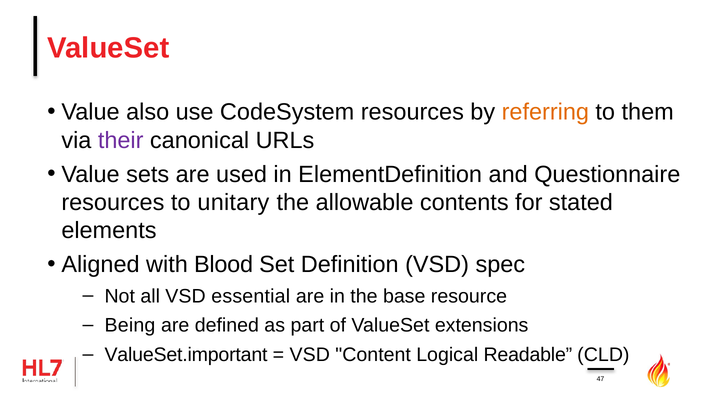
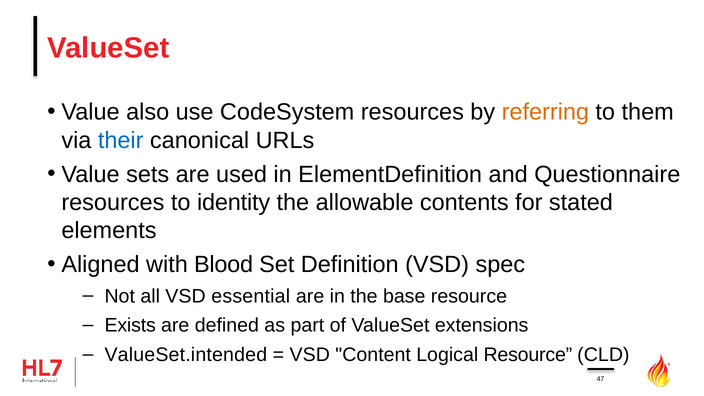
their colour: purple -> blue (121, 140)
unitary: unitary -> identity (234, 203)
Being: Being -> Exists (130, 326)
ValueSet.important: ValueSet.important -> ValueSet.intended (186, 355)
Logical Readable: Readable -> Resource (528, 355)
